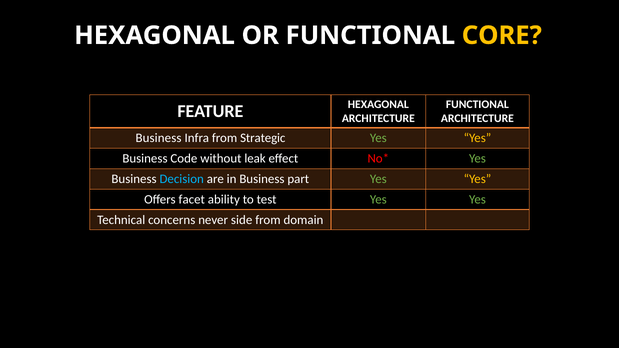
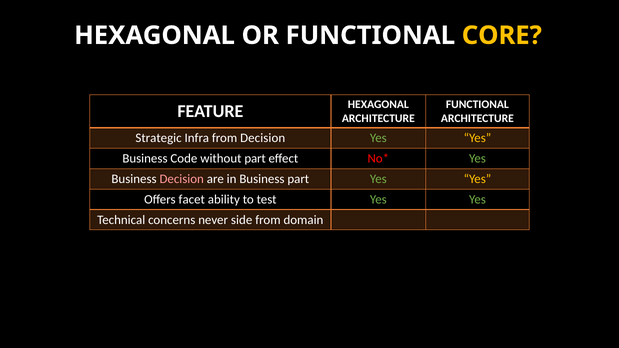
Business: Business -> Strategic (159, 138)
from Strategic: Strategic -> Decision (263, 138)
without leak: leak -> part (255, 159)
Decision colour: light blue -> pink (182, 179)
